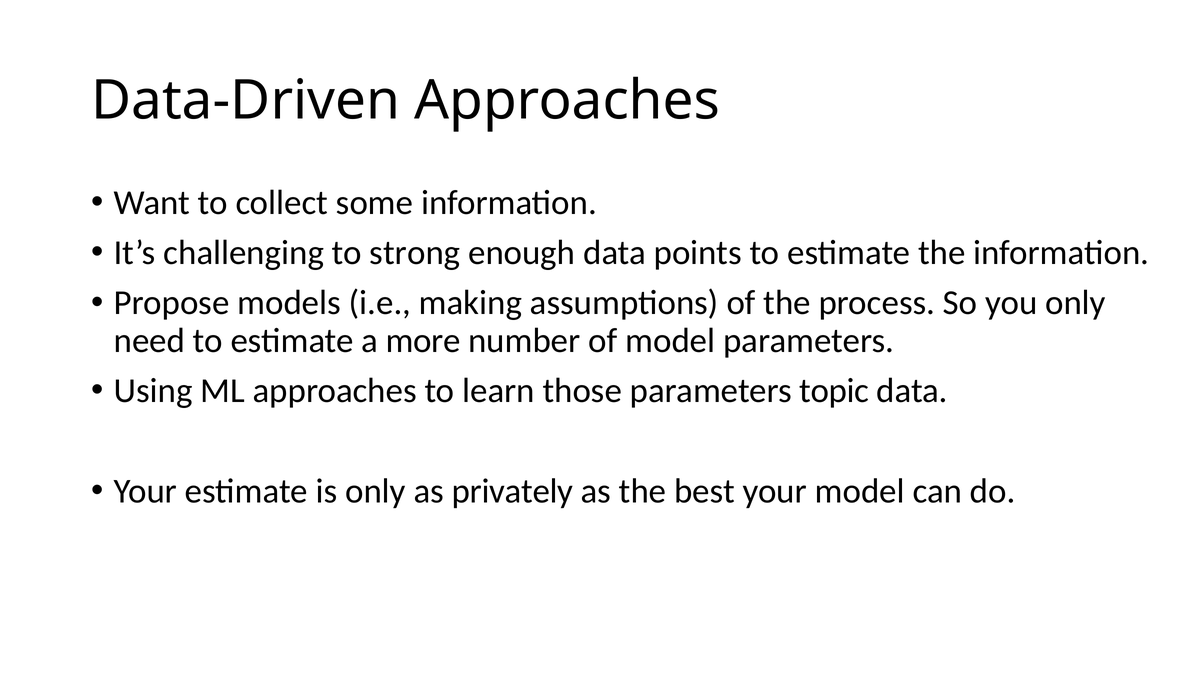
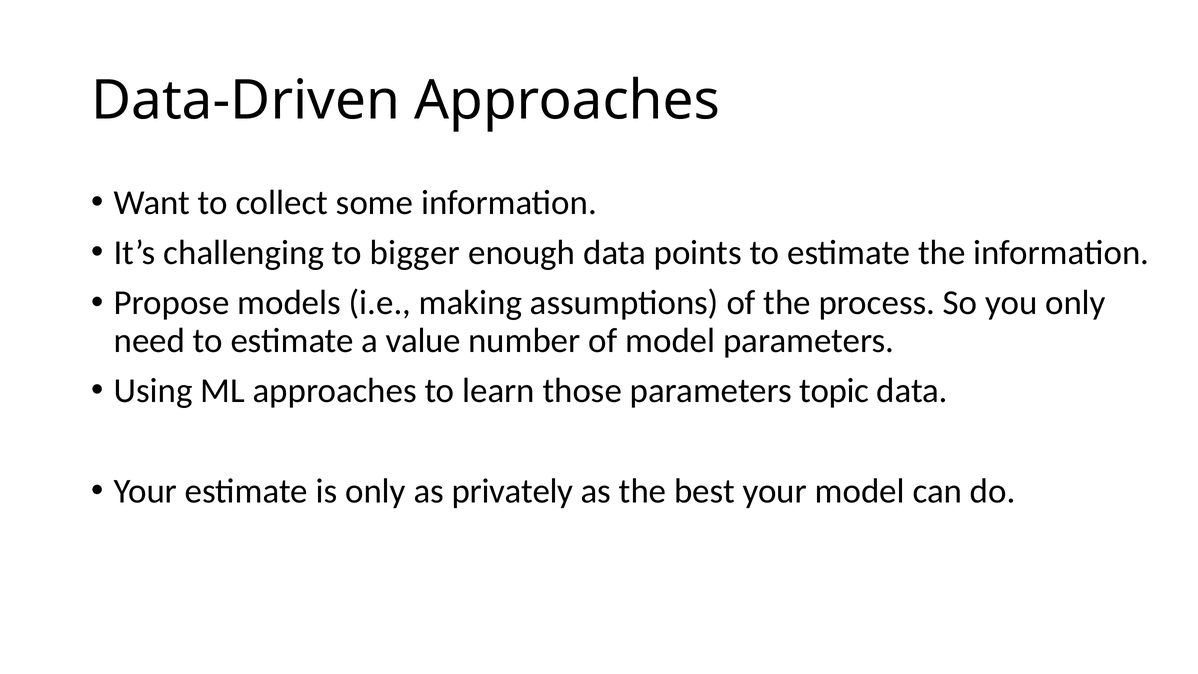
strong: strong -> bigger (415, 253)
more: more -> value (423, 340)
